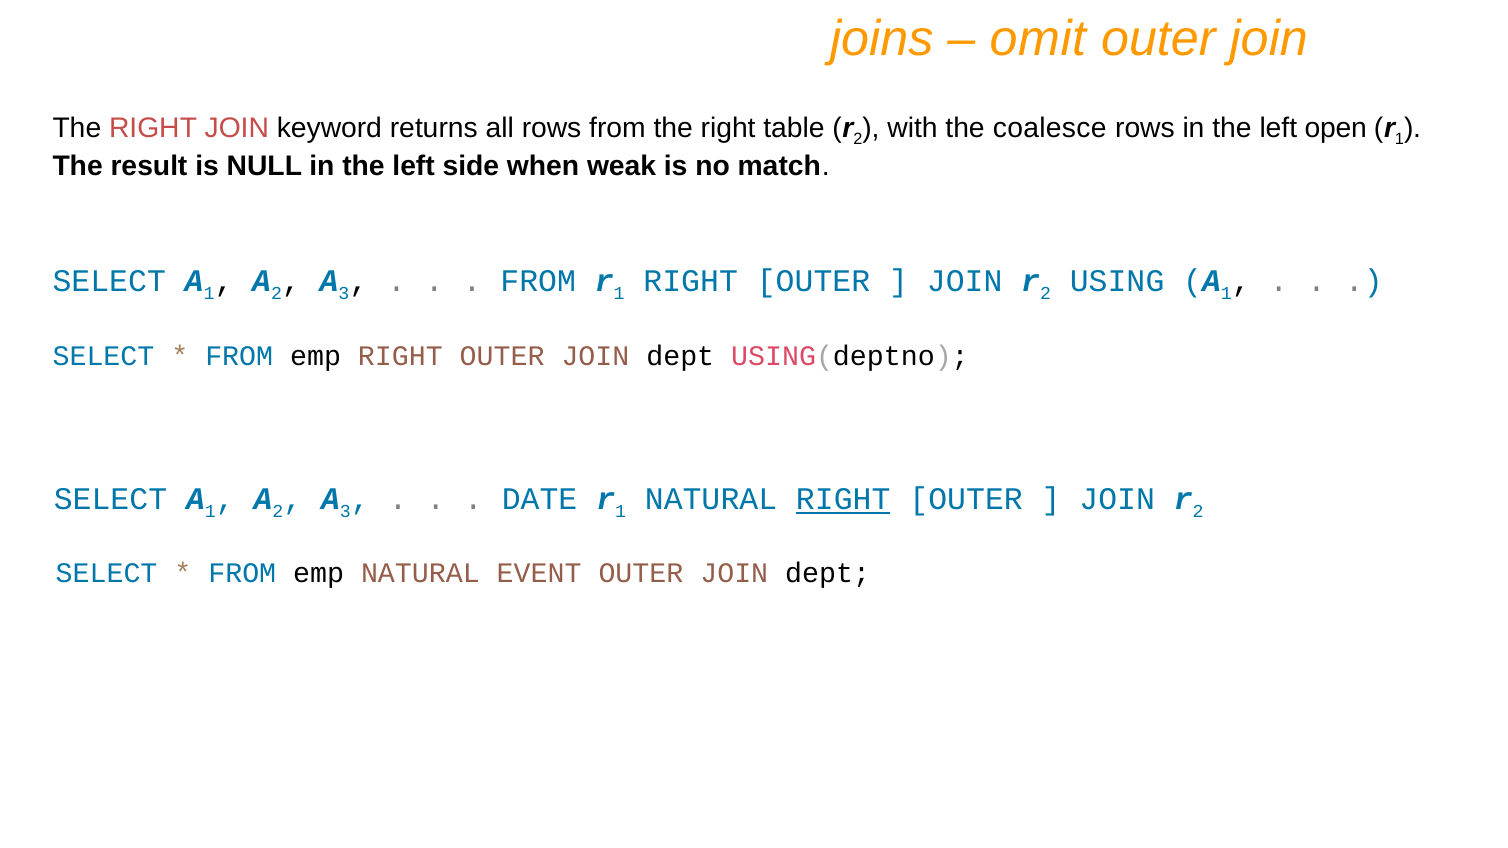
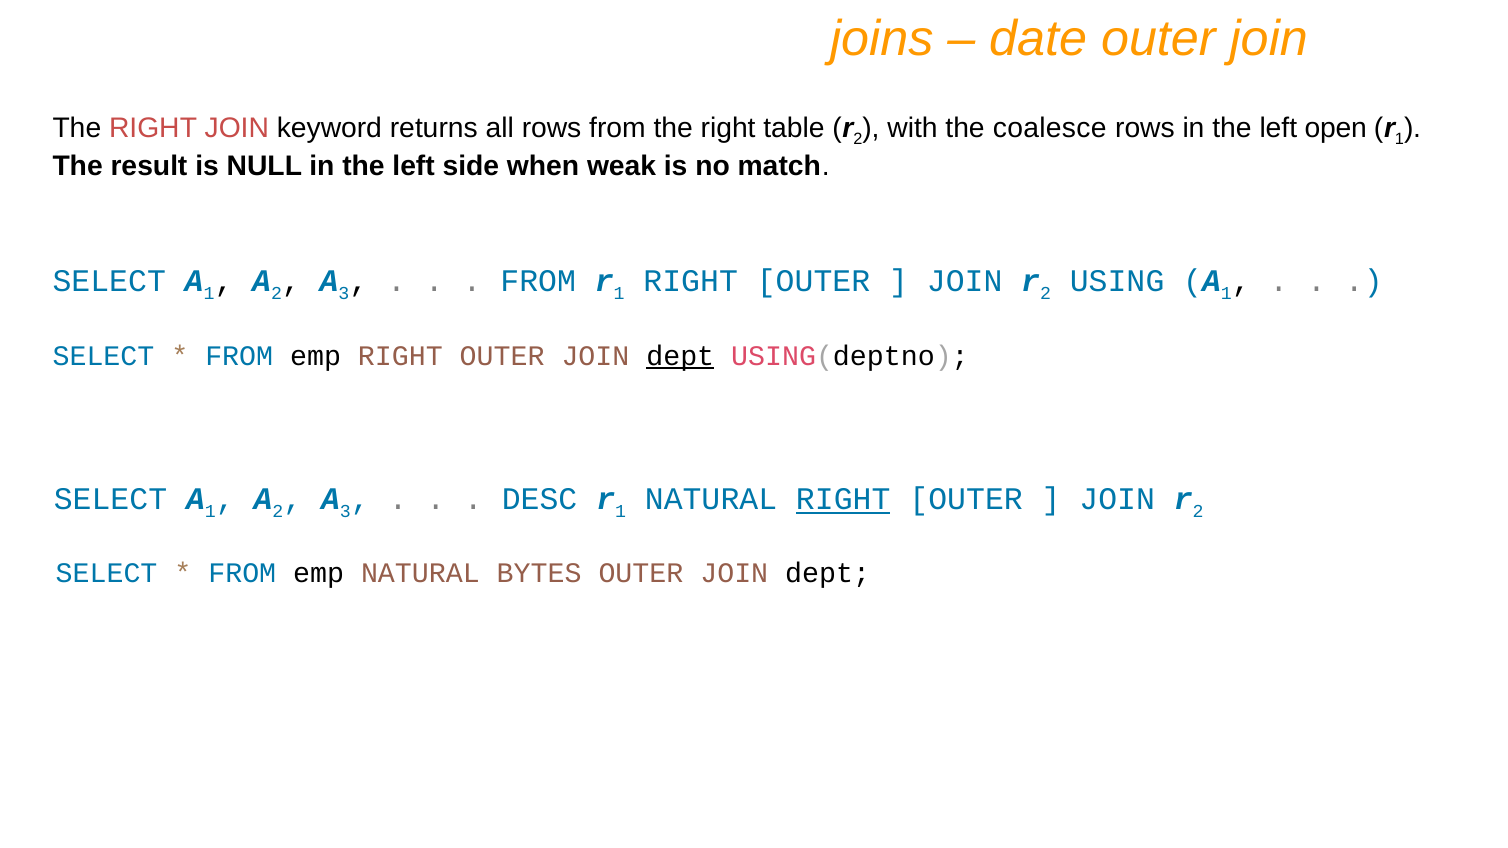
omit: omit -> date (1038, 39)
dept underline: none -> present (680, 356)
DATE: DATE -> DESC (540, 499)
EVENT: EVENT -> BYTES (539, 573)
